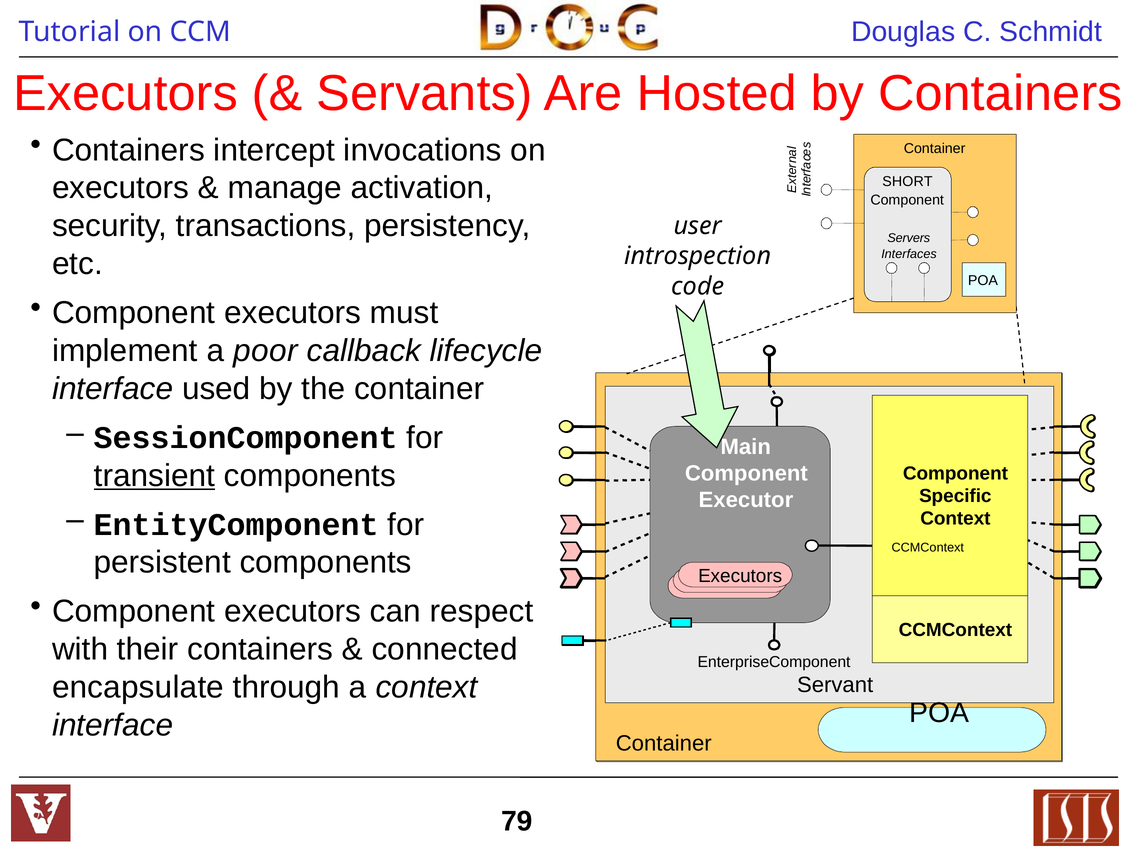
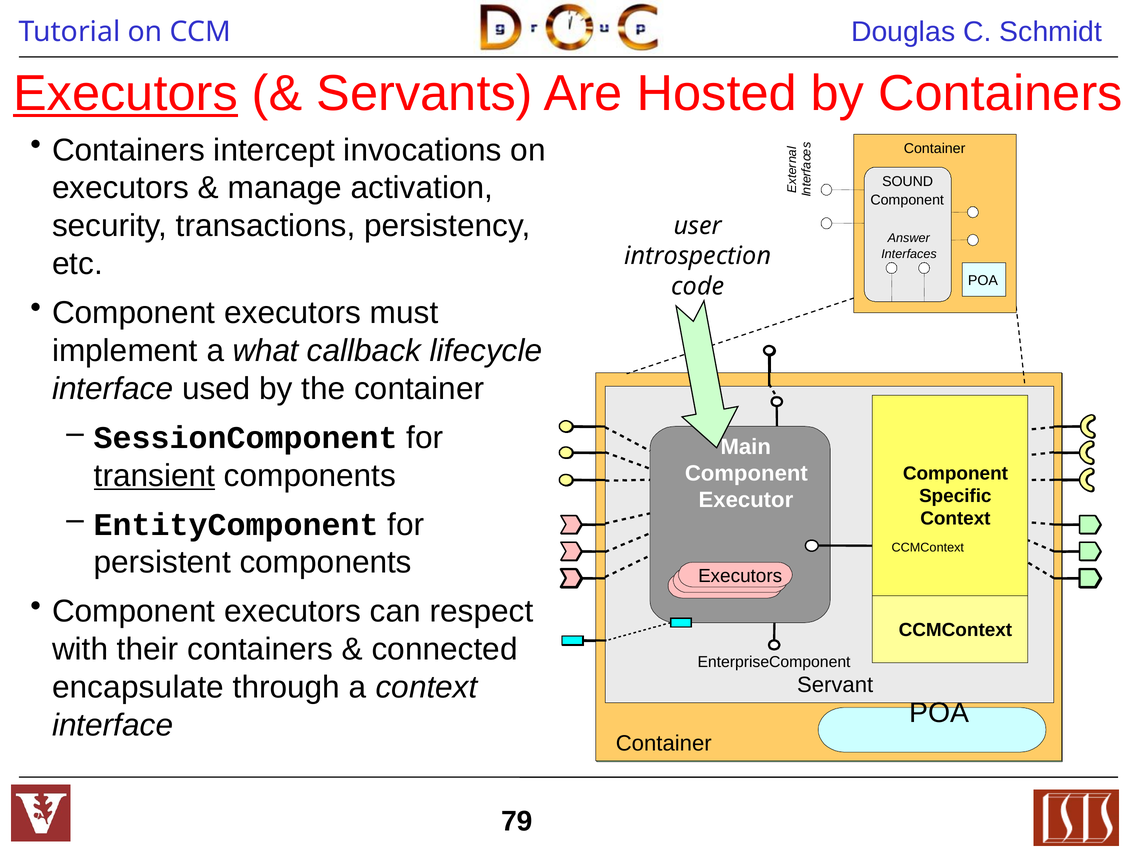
Executors underline: none -> present (125, 94)
SHORT: SHORT -> SOUND (908, 182)
Servers: Servers -> Answer (909, 238)
poor: poor -> what (266, 351)
